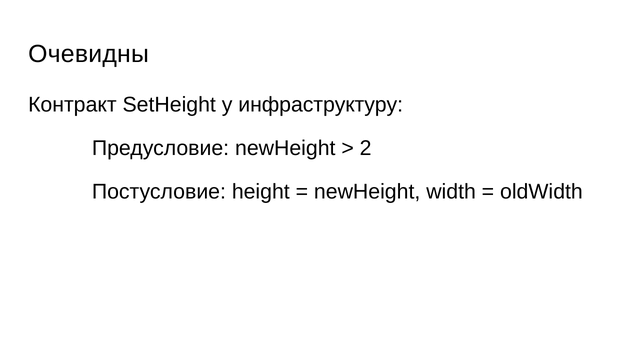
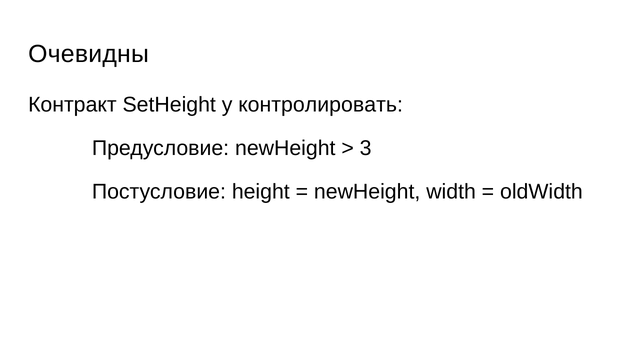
инфраструктуру: инфраструктуру -> контролировать (321, 105)
2: 2 -> 3 (366, 148)
